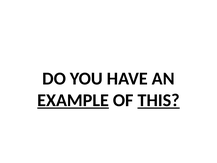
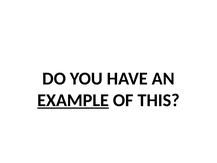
THIS underline: present -> none (159, 100)
